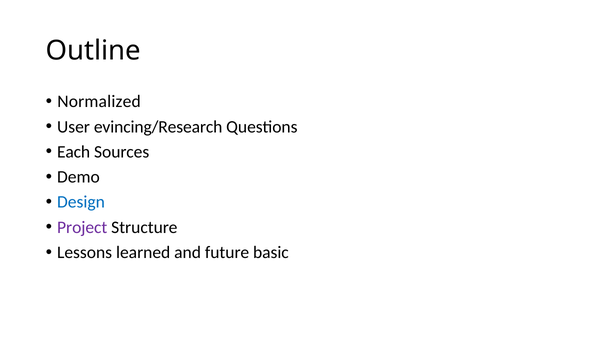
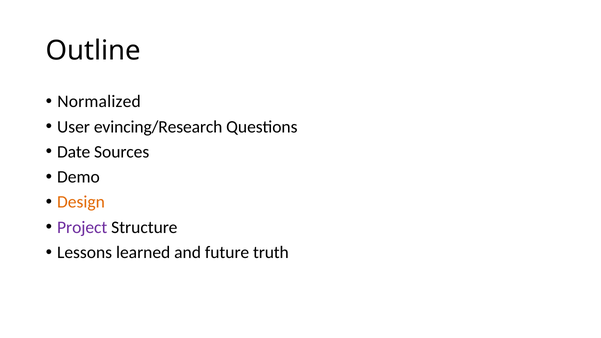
Each: Each -> Date (74, 152)
Design colour: blue -> orange (81, 202)
basic: basic -> truth (271, 253)
